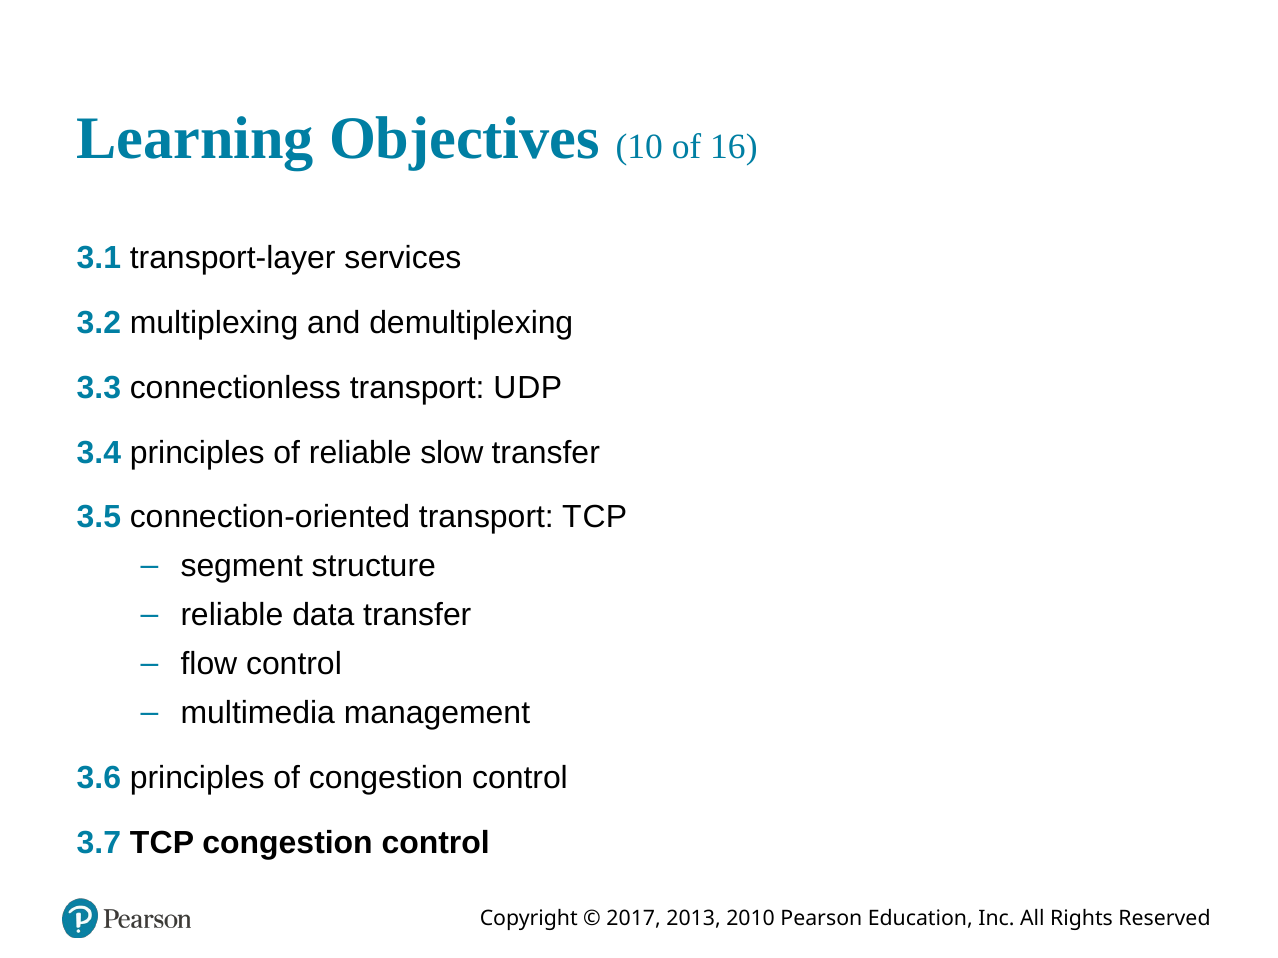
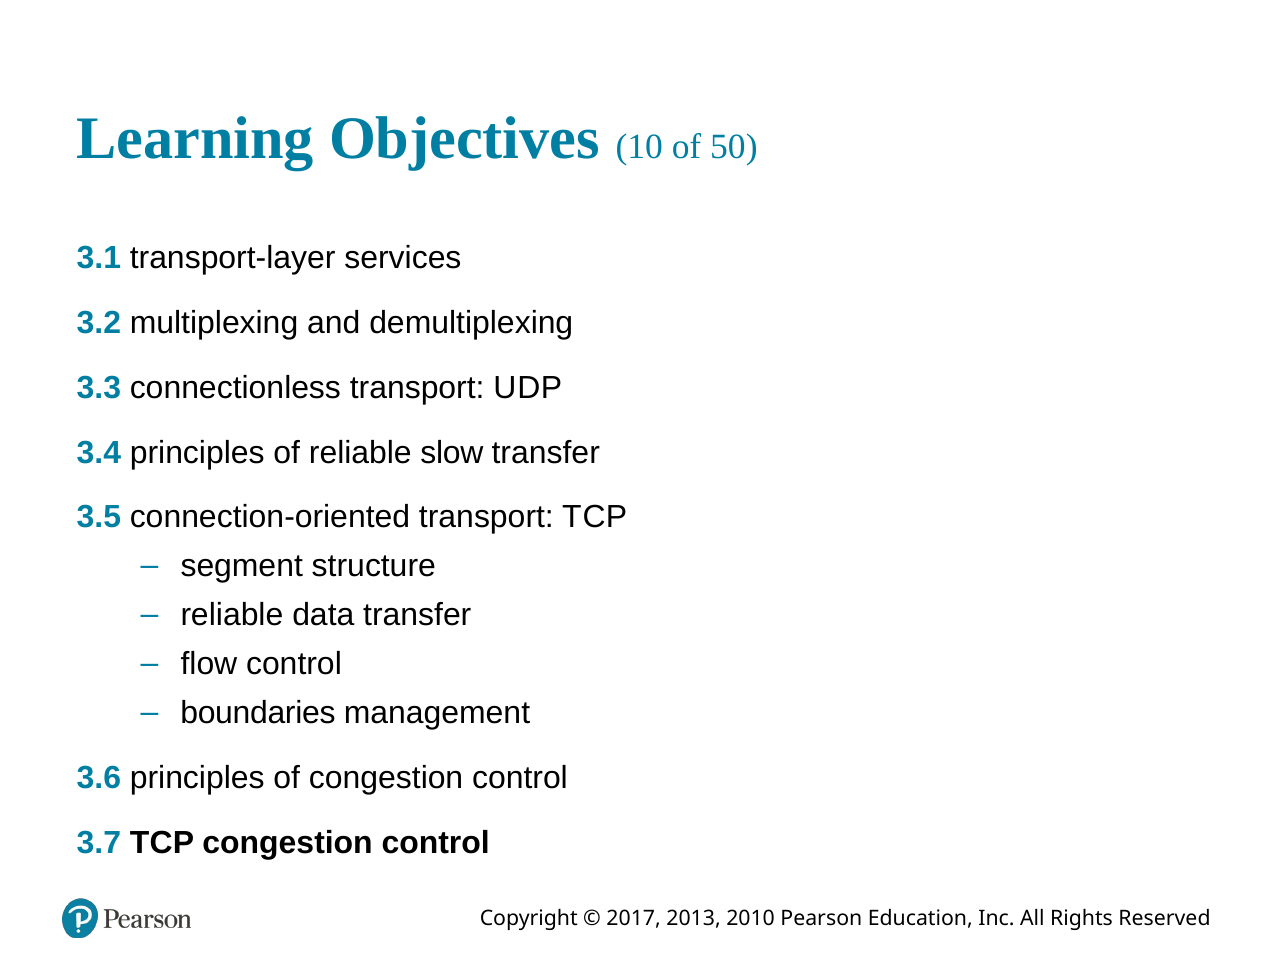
16: 16 -> 50 (734, 147)
multimedia: multimedia -> boundaries (258, 714)
